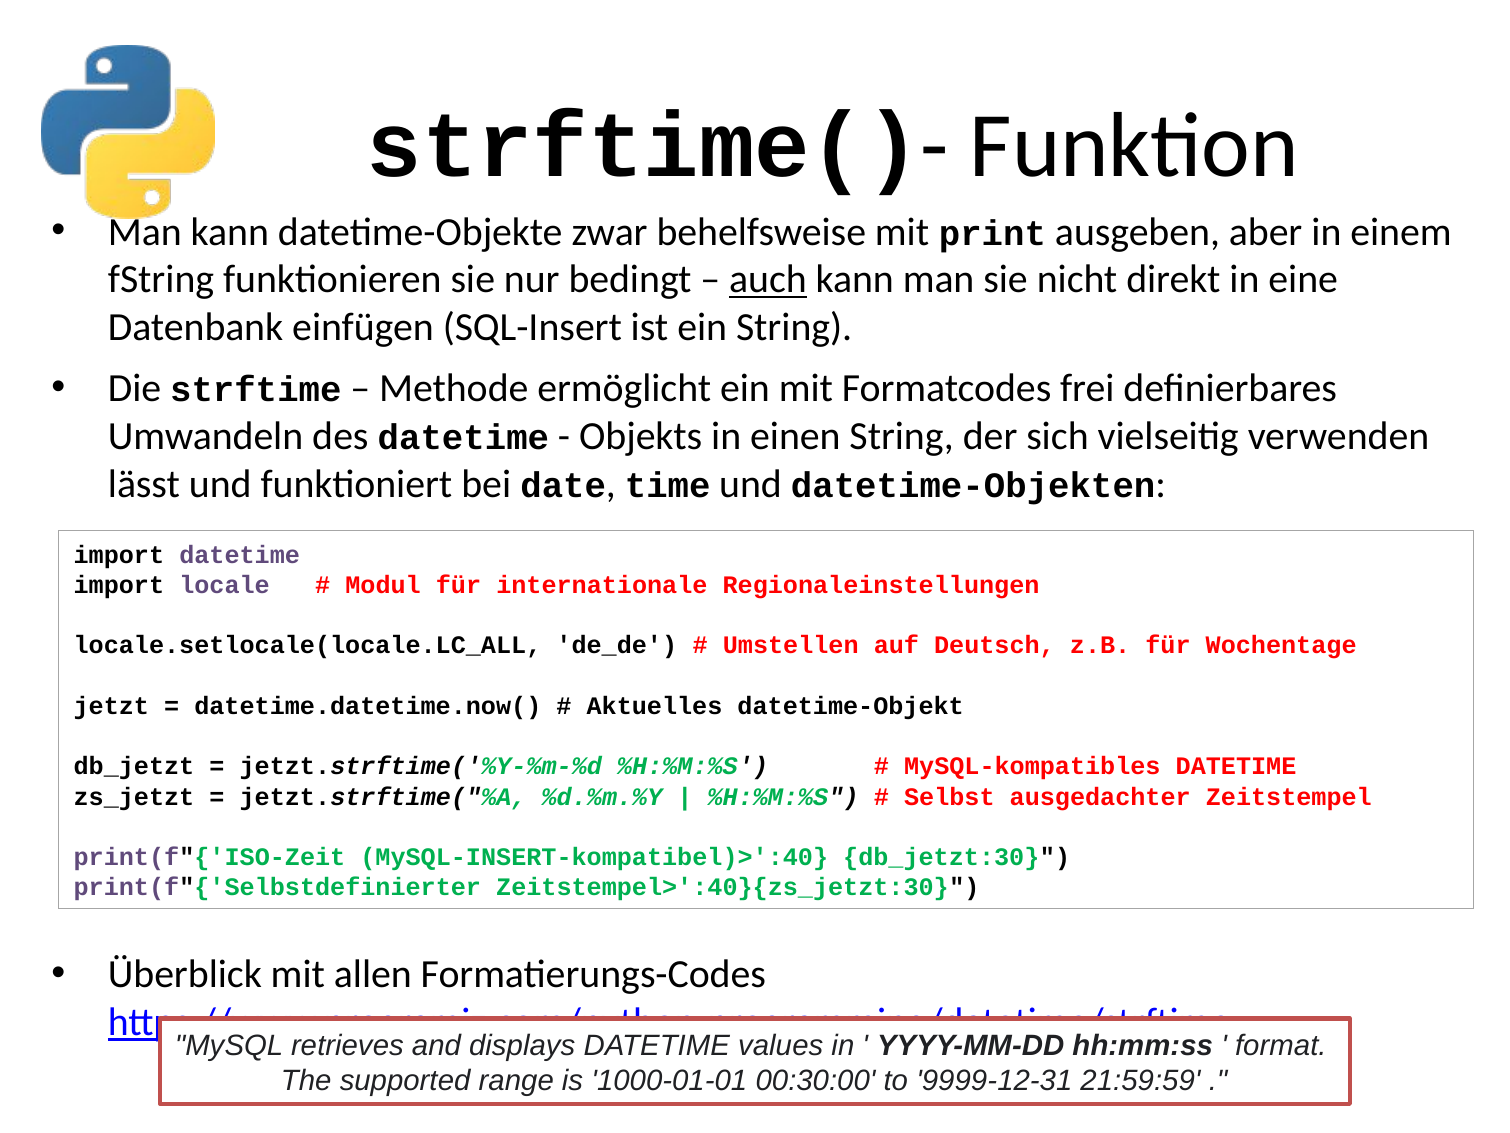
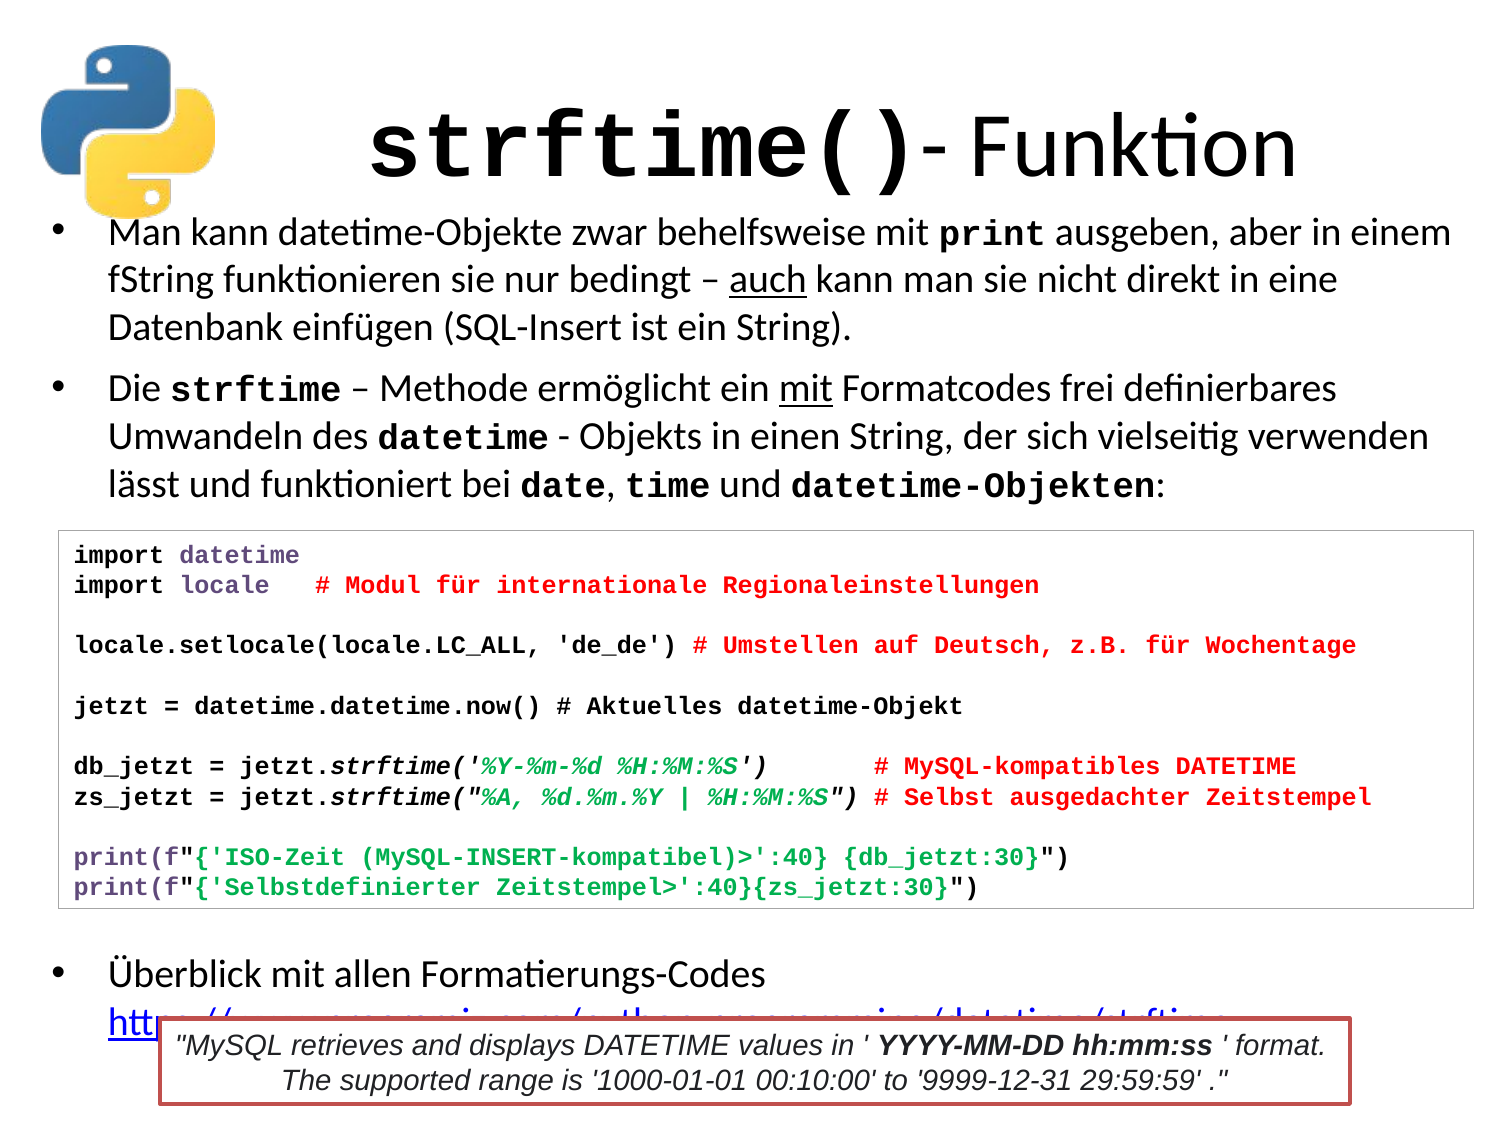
mit underline: none -> present (806, 389)
00:30:00: 00:30:00 -> 00:10:00 (816, 1080)
21:59:59: 21:59:59 -> 29:59:59 (1140, 1080)
